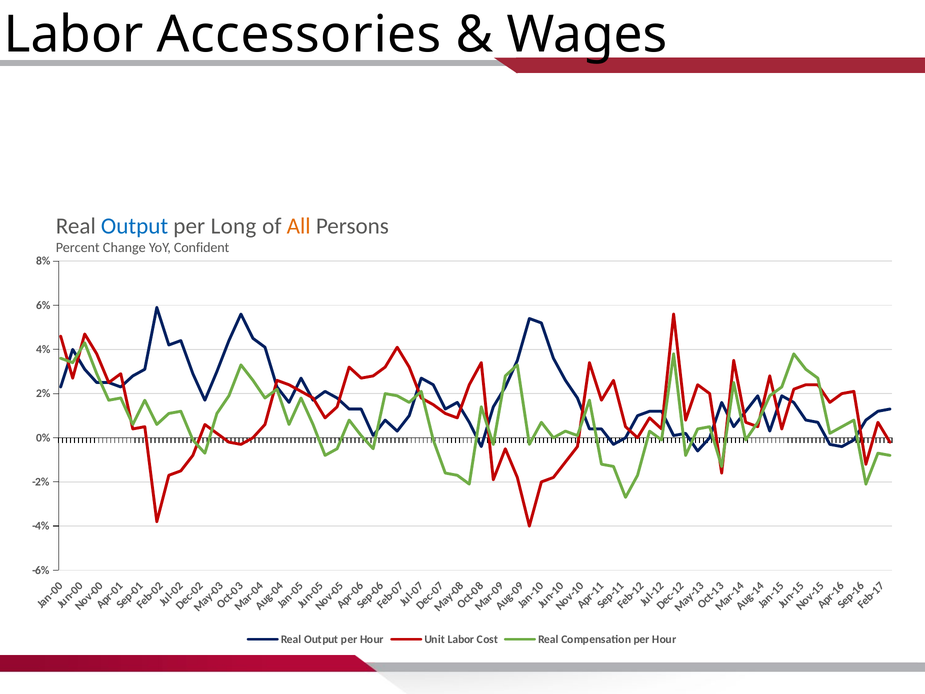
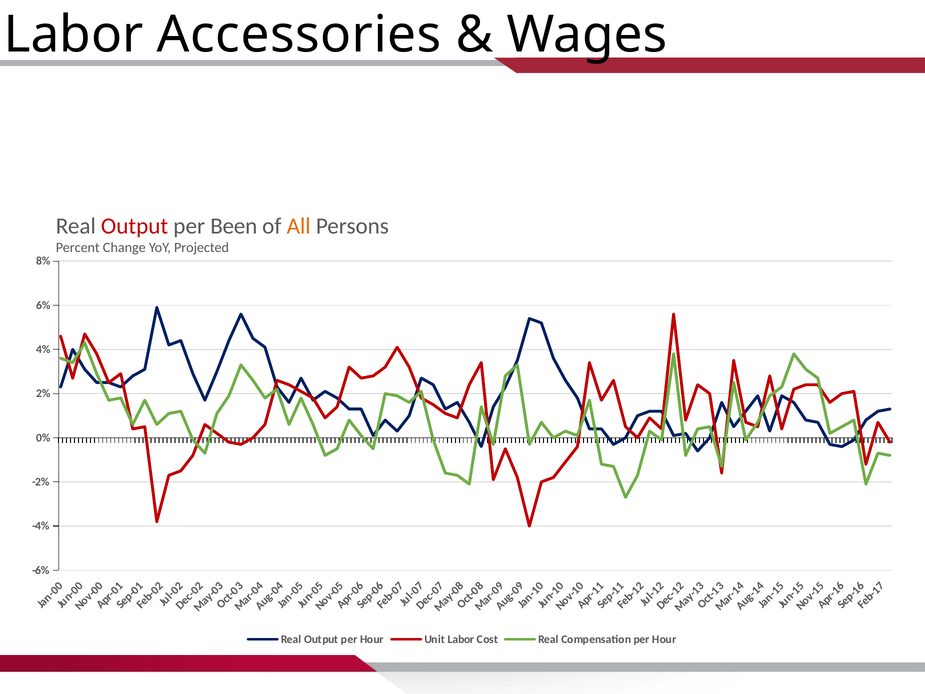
Output colour: blue -> red (135, 226)
Long: Long -> Been (234, 226)
Confident: Confident -> Projected (202, 248)
